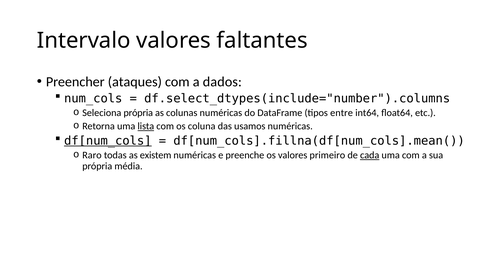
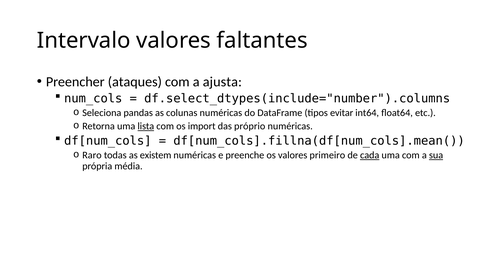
dados: dados -> ajusta (222, 82)
Seleciona própria: própria -> pandas (138, 113)
entre: entre -> evitar (342, 113)
coluna: coluna -> import (202, 126)
usamos: usamos -> próprio (250, 126)
df[num_cols underline: present -> none (108, 141)
sua underline: none -> present (436, 155)
